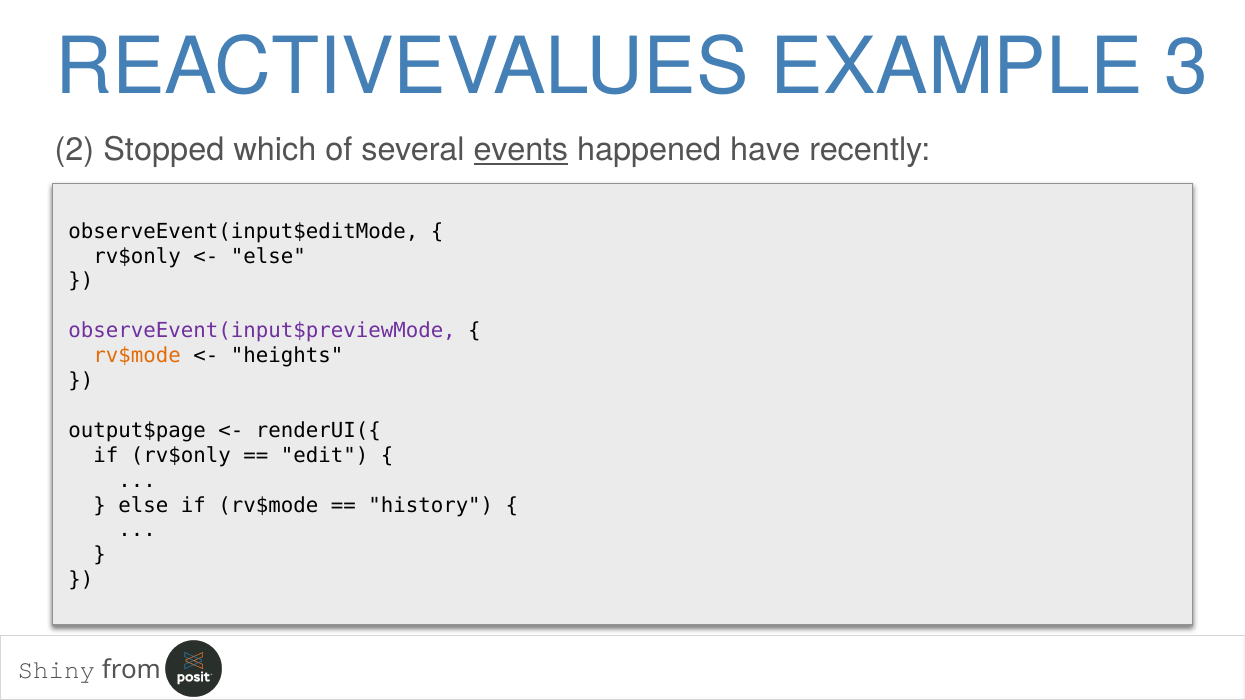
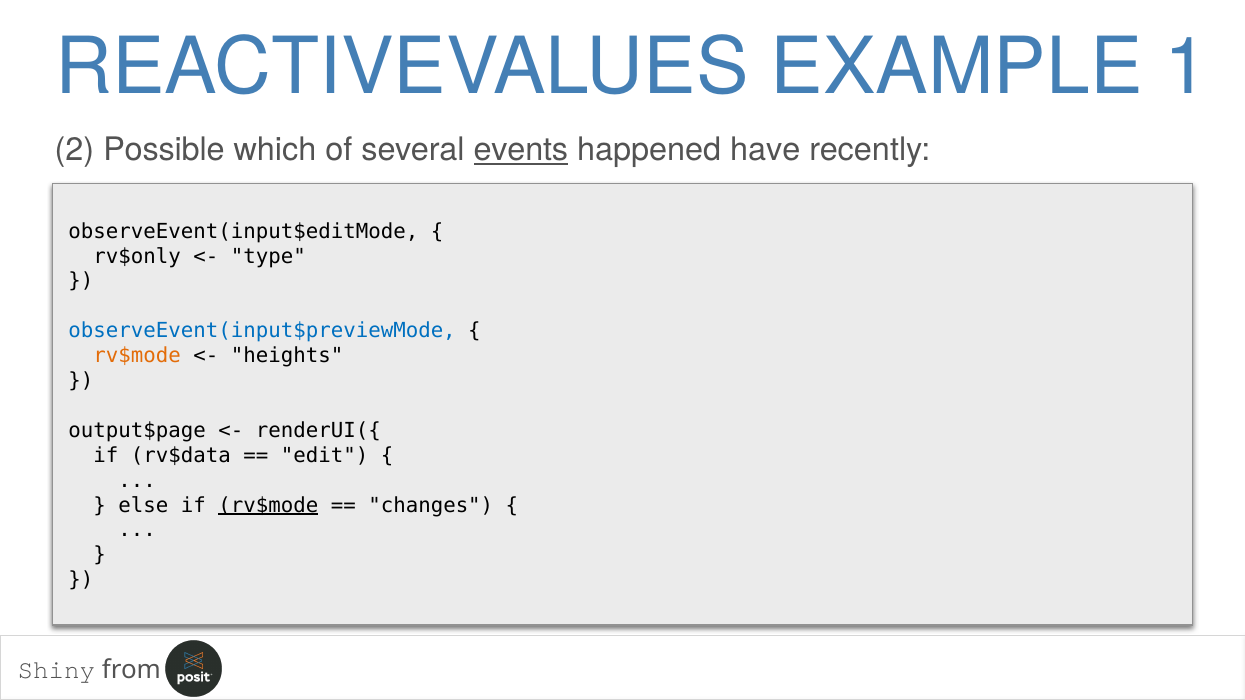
3: 3 -> 1 (1187, 67)
Stopped: Stopped -> Possible (164, 150)
else: else -> type (268, 256)
observeEvent(input$previewMode colour: purple -> blue (262, 331)
if rv$only: rv$only -> rv$data (181, 456)
rv$mode underline: none -> present (268, 505)
history: history -> changes (431, 505)
